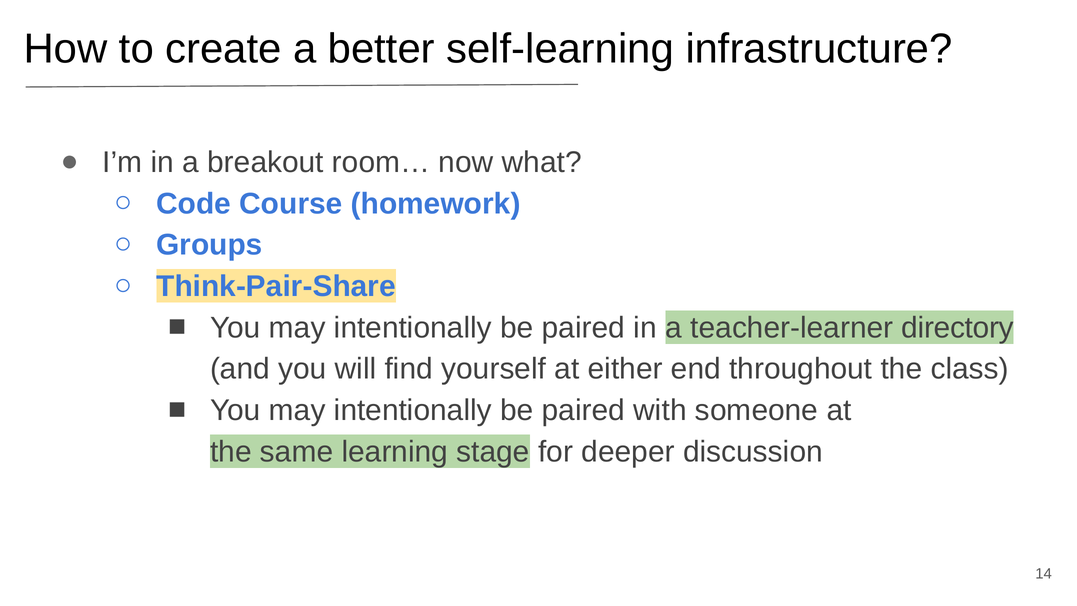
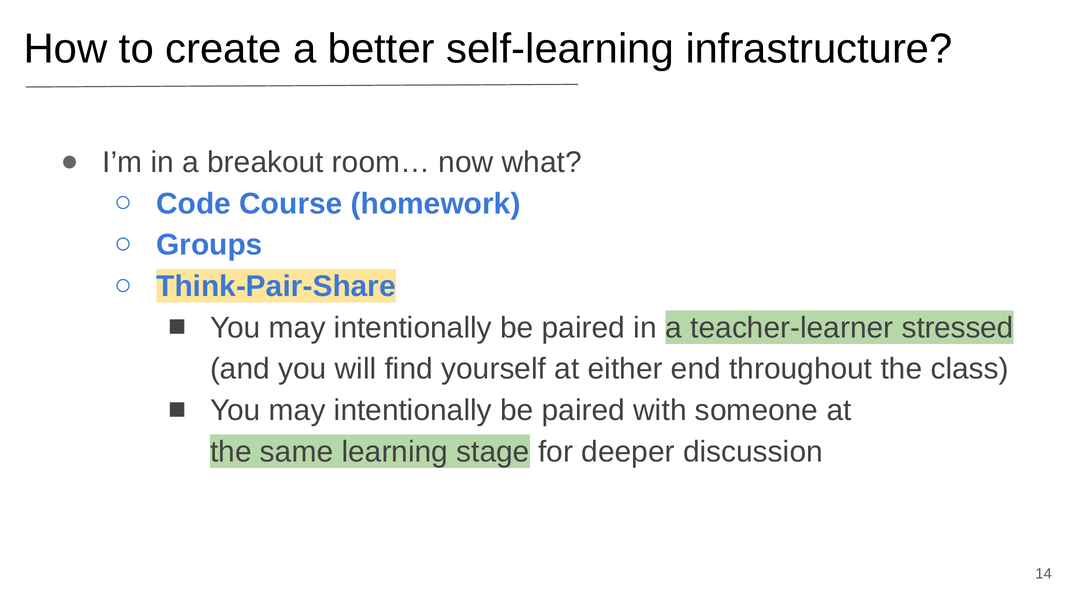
directory: directory -> stressed (958, 328)
